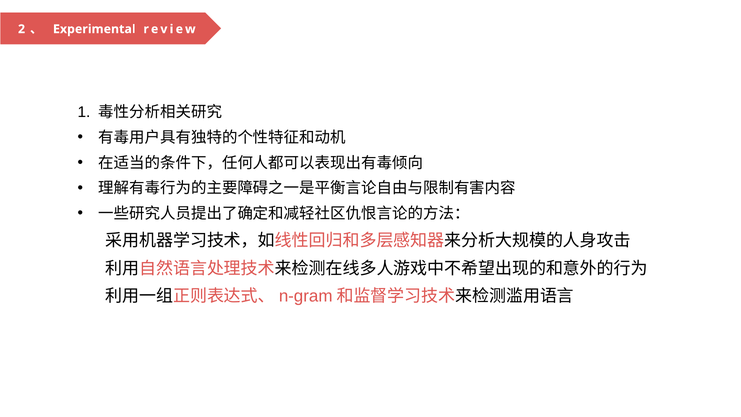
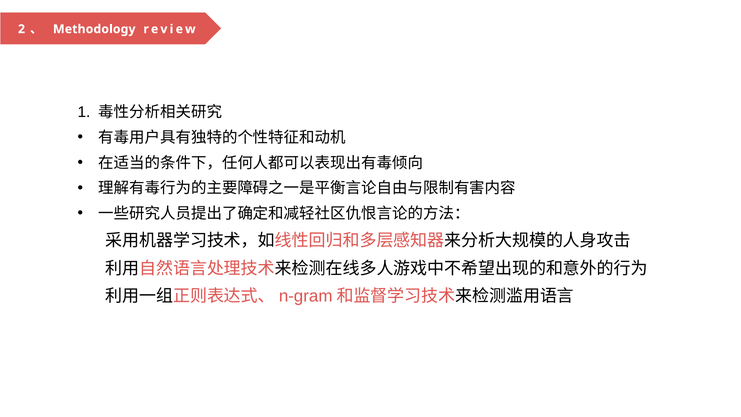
Experimental: Experimental -> Methodology (94, 29)
